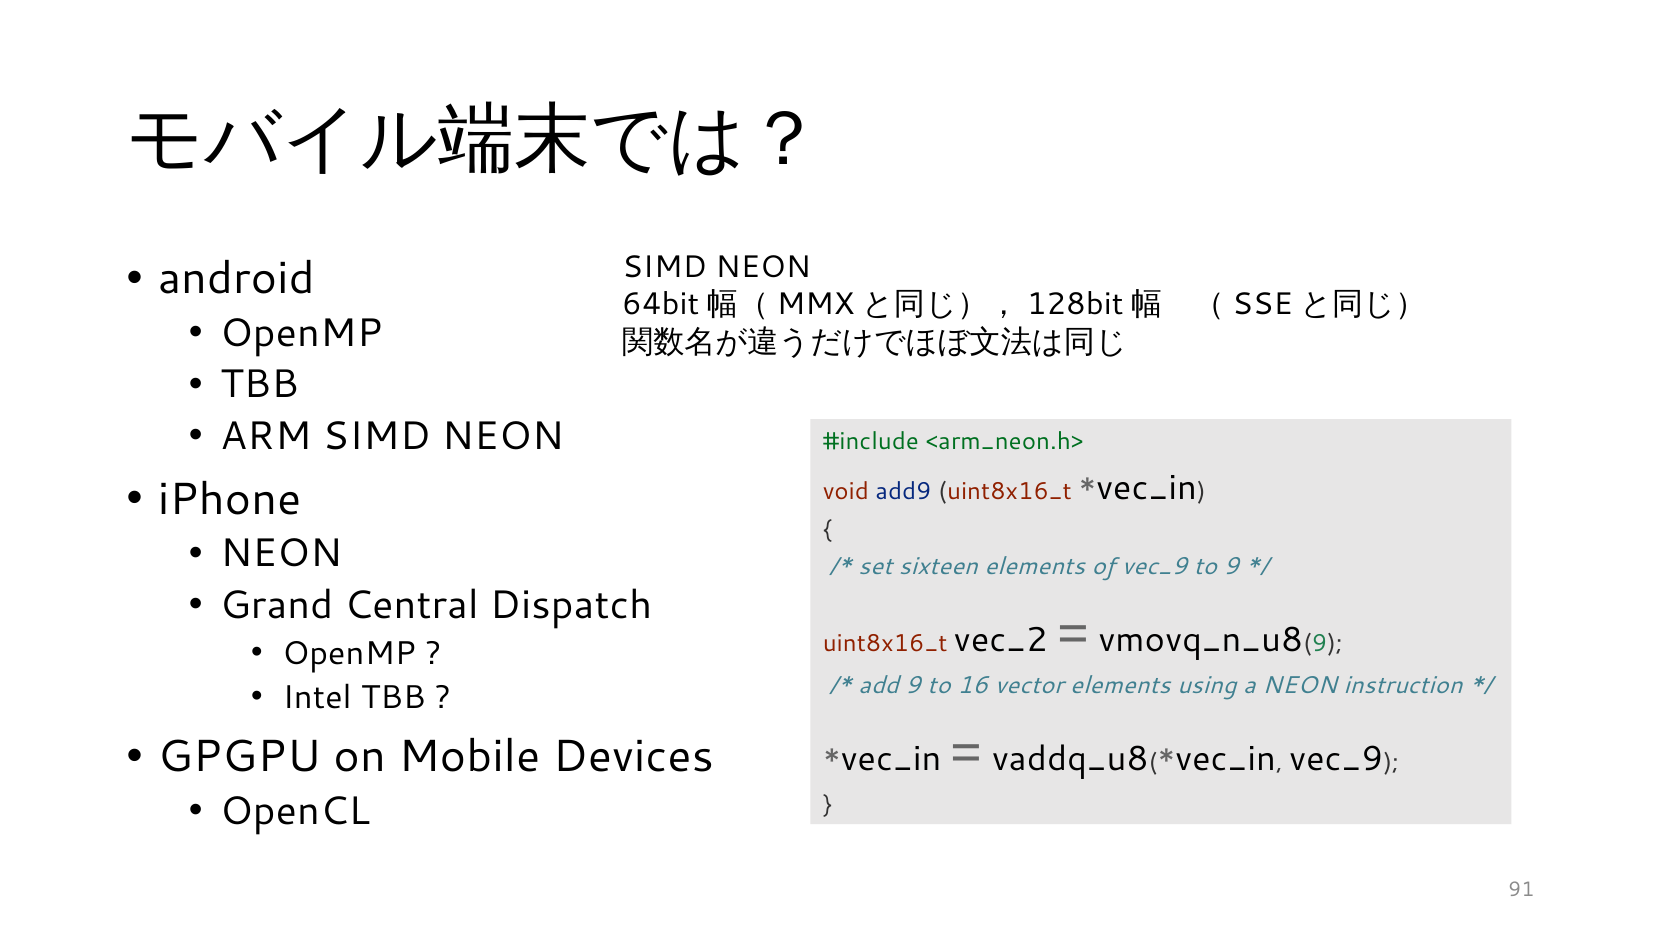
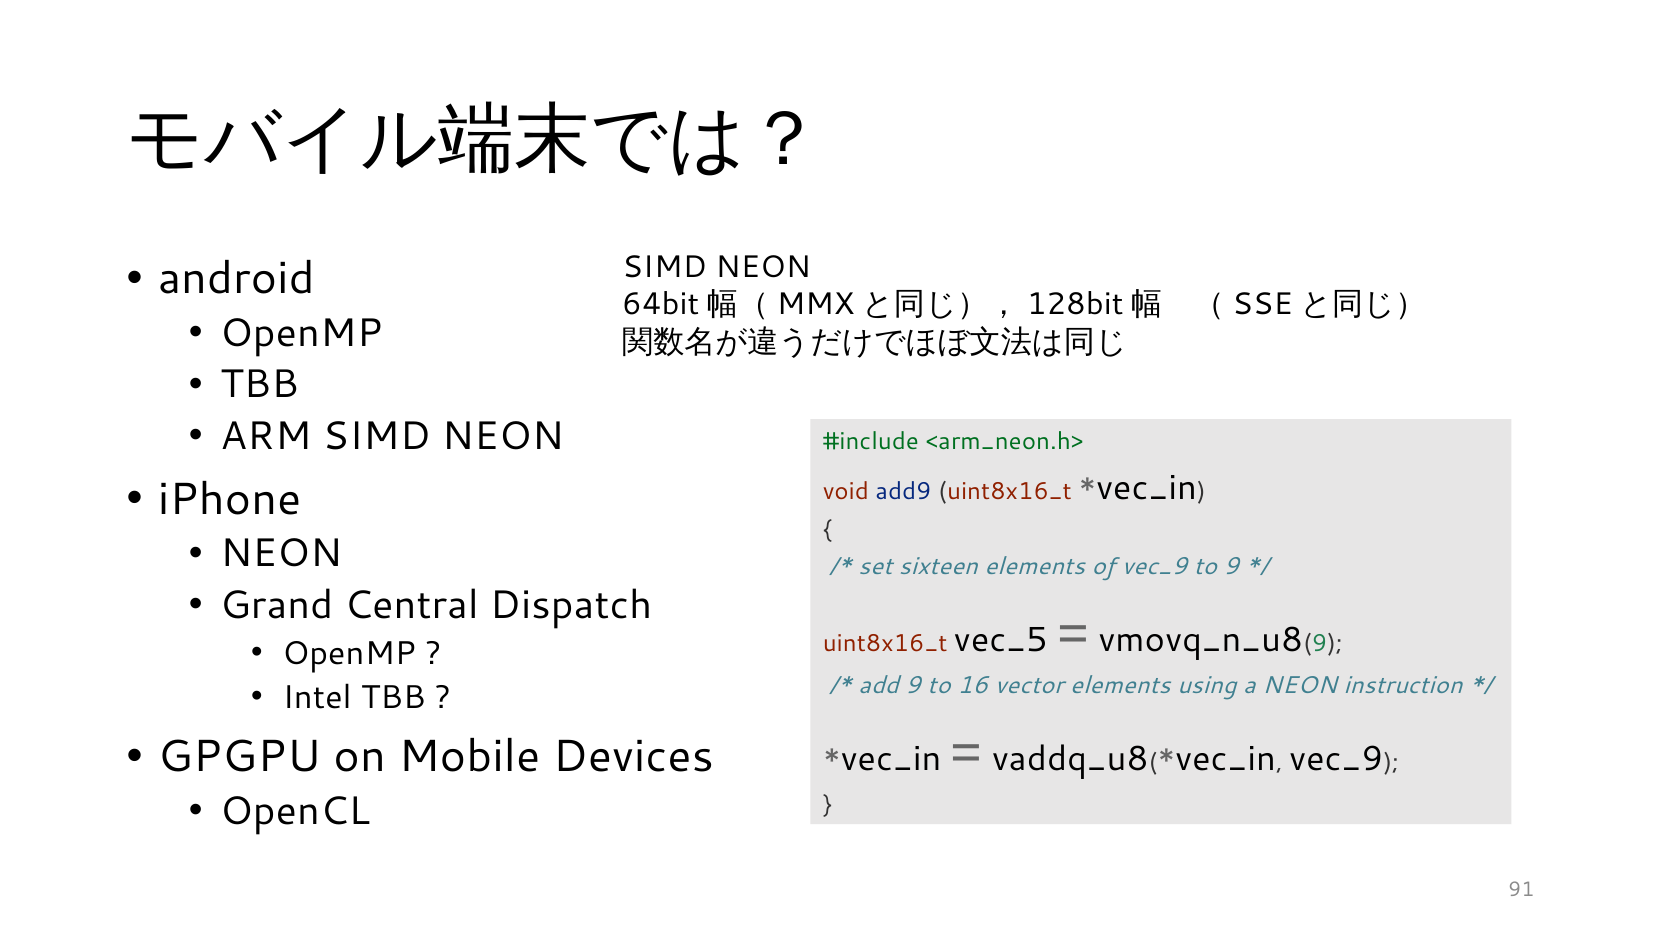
vec_2: vec_2 -> vec_5 (1001, 640)
